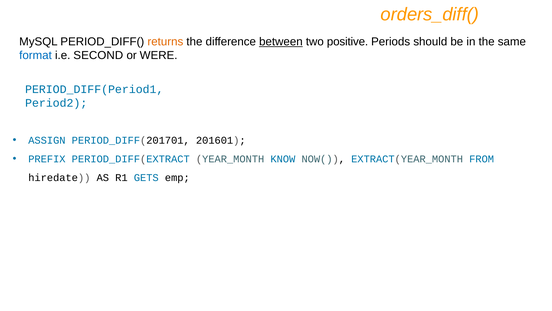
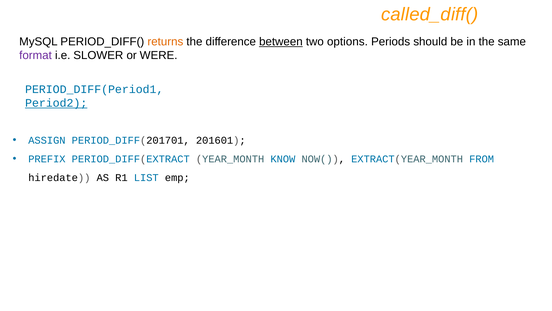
orders_diff(: orders_diff( -> called_diff( (430, 14)
positive: positive -> options (347, 42)
format colour: blue -> purple (36, 55)
SECOND: SECOND -> SLOWER (98, 55)
Period2 underline: none -> present (56, 103)
GETS: GETS -> LIST (146, 177)
